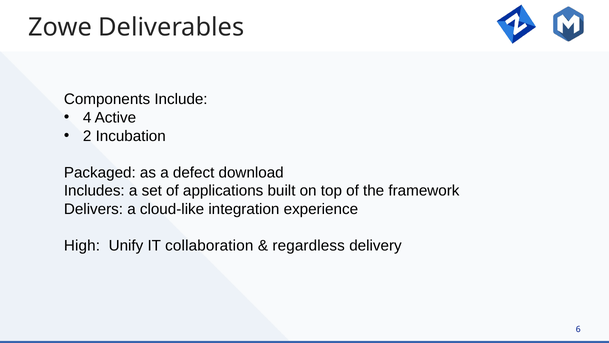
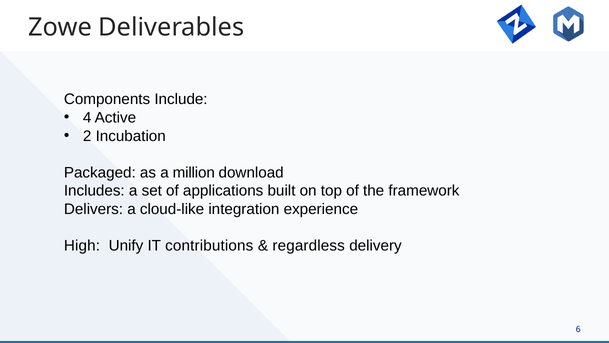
defect: defect -> million (194, 172)
collaboration: collaboration -> contributions (209, 245)
